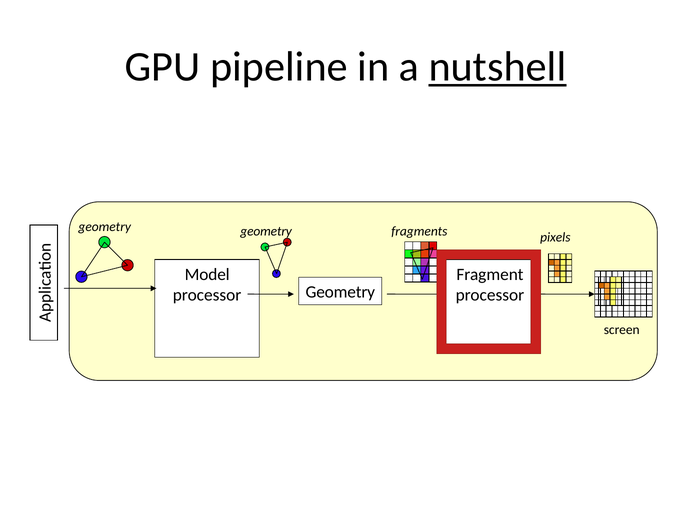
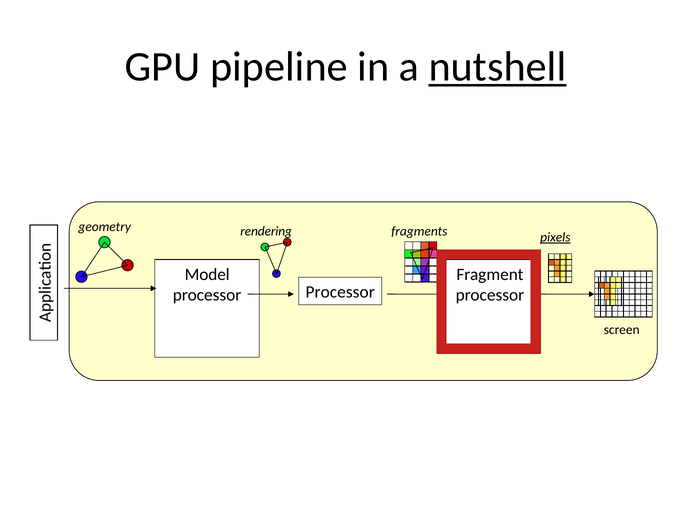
geometry geometry: geometry -> rendering (266, 232)
pixels underline: none -> present (555, 237)
Geometry: Geometry -> Processor (340, 292)
